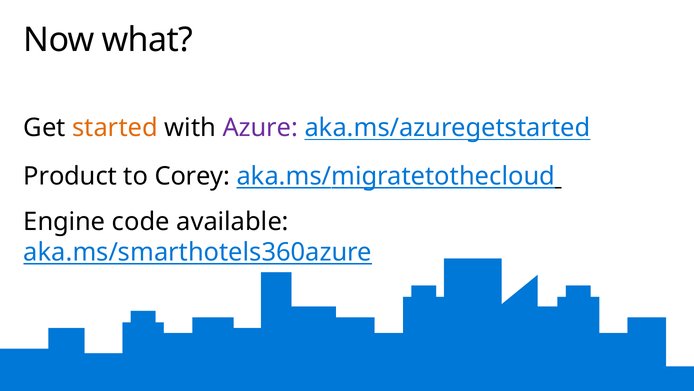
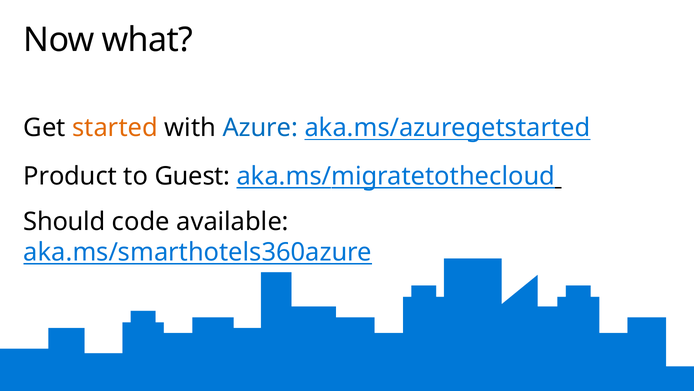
Azure colour: purple -> blue (260, 128)
Corey: Corey -> Guest (192, 176)
Engine: Engine -> Should (65, 221)
